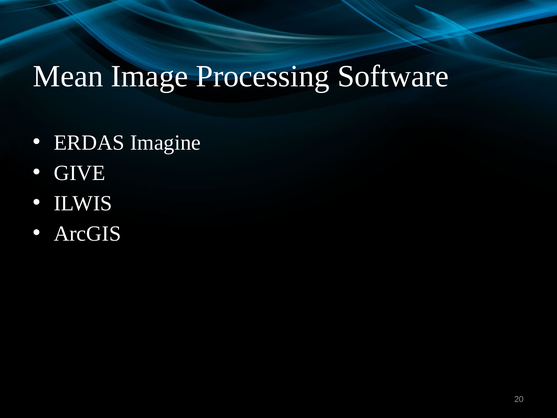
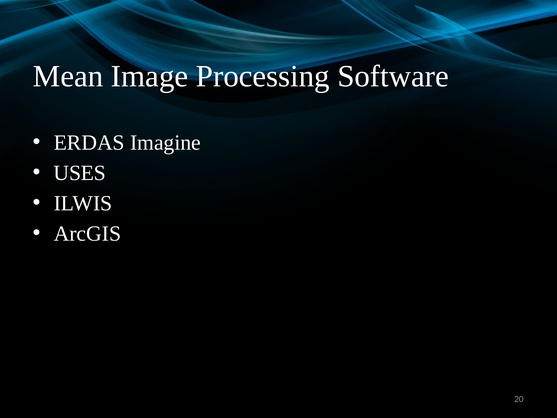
GIVE: GIVE -> USES (80, 173)
